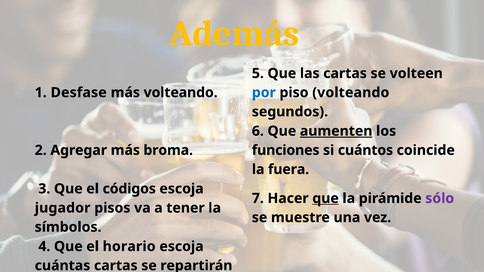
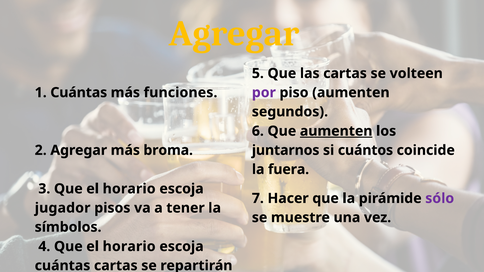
Además: Además -> Agregar (234, 34)
1 Desfase: Desfase -> Cuántas (79, 93)
más volteando: volteando -> funciones (181, 93)
por colour: blue -> purple (264, 93)
piso volteando: volteando -> aumenten (351, 93)
funciones: funciones -> juntarnos (286, 150)
3 Que el códigos: códigos -> horario (129, 189)
que underline: present -> none (326, 199)
